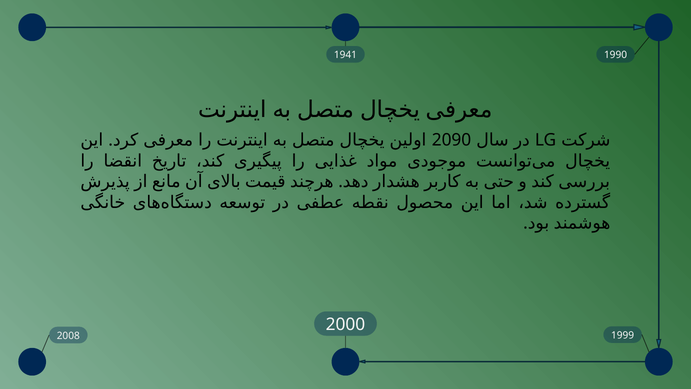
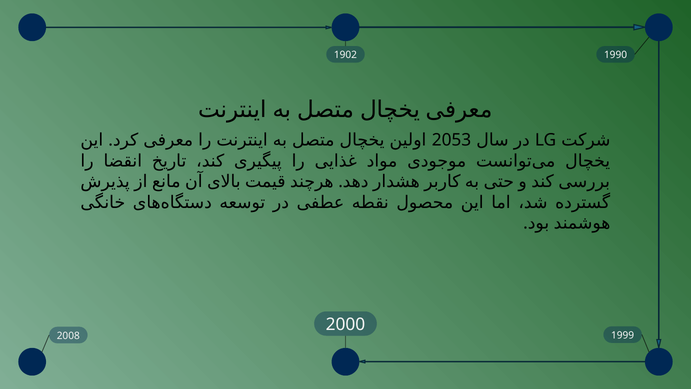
1941: 1941 -> 1902 (345, 55)
2090: 2090 -> 2053 (452, 140)
